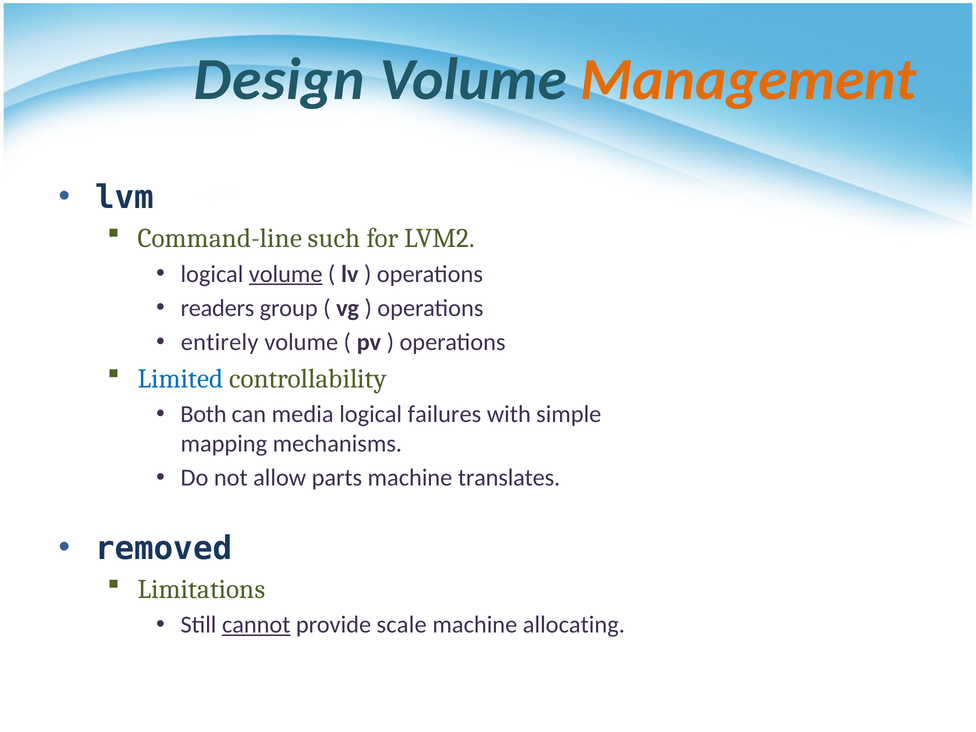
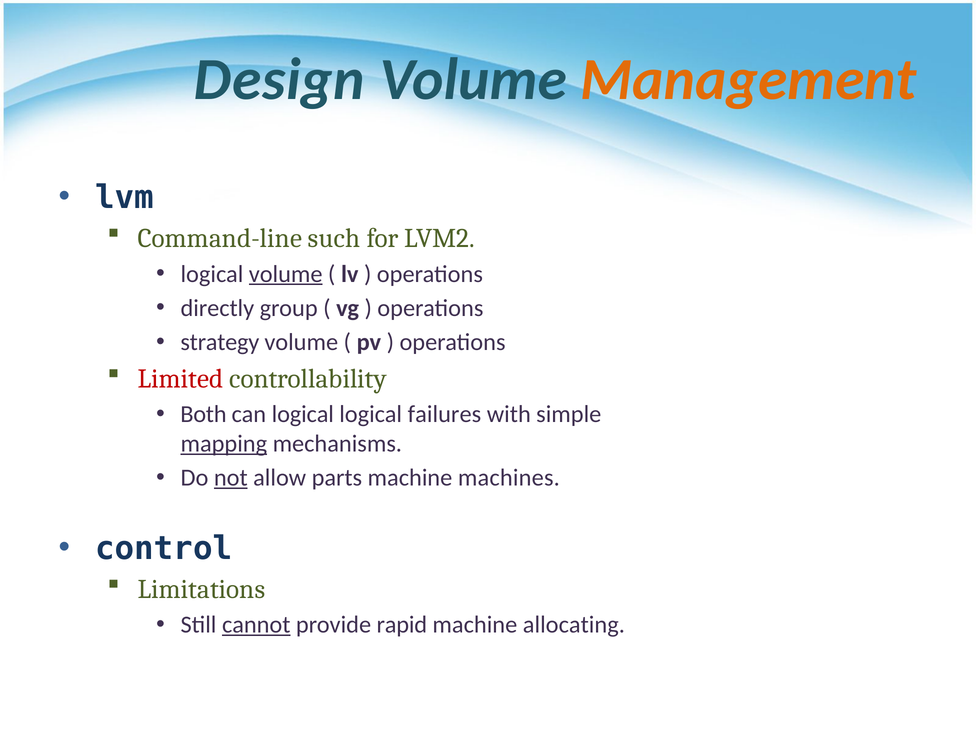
readers: readers -> directly (217, 308)
entirely: entirely -> strategy (220, 342)
Limited colour: blue -> red (181, 379)
can media: media -> logical (303, 414)
mapping underline: none -> present (224, 444)
not underline: none -> present (231, 478)
translates: translates -> machines (509, 478)
removed: removed -> control (164, 548)
scale: scale -> rapid (402, 625)
